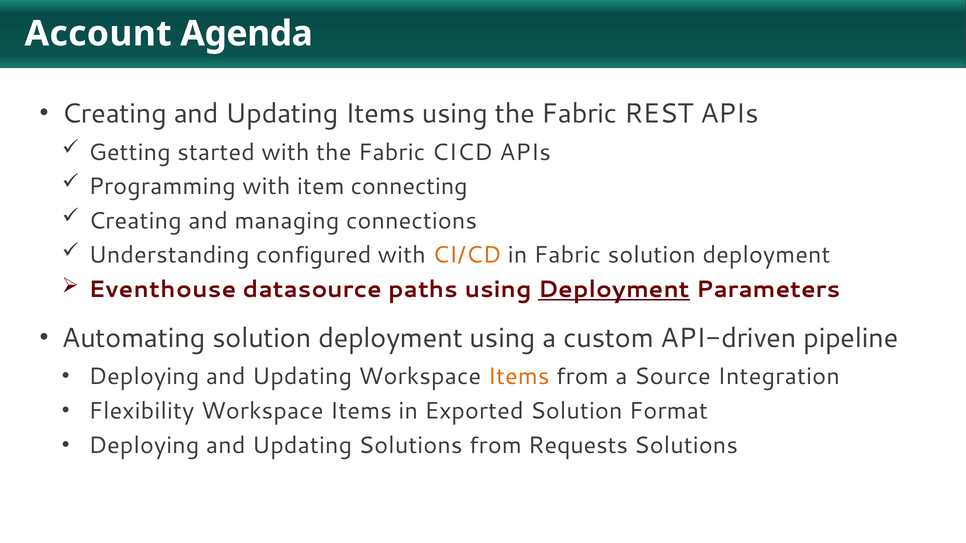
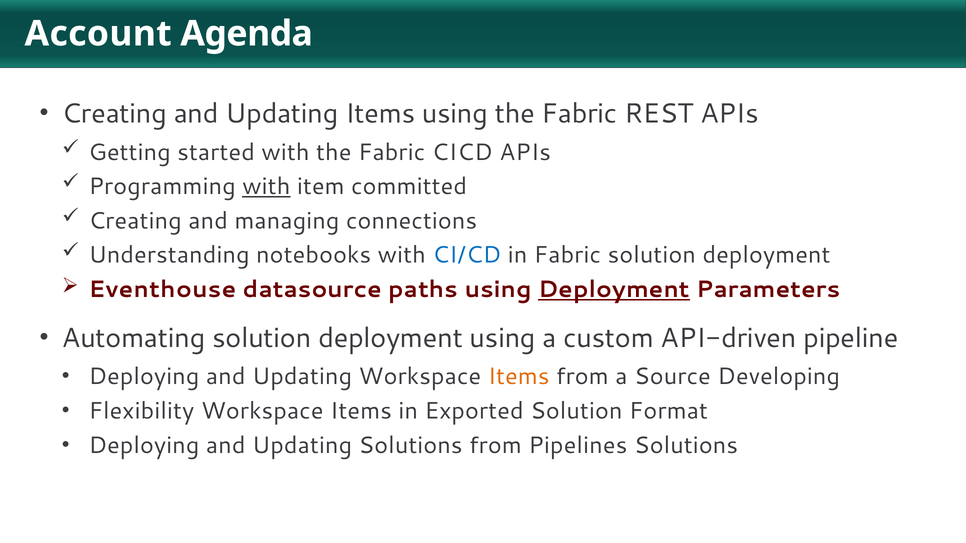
with underline: none -> present (266, 187)
connecting: connecting -> committed (409, 187)
configured: configured -> notebooks (314, 255)
CI/CD colour: orange -> blue (467, 255)
Integration: Integration -> Developing (779, 377)
Requests: Requests -> Pipelines (578, 446)
